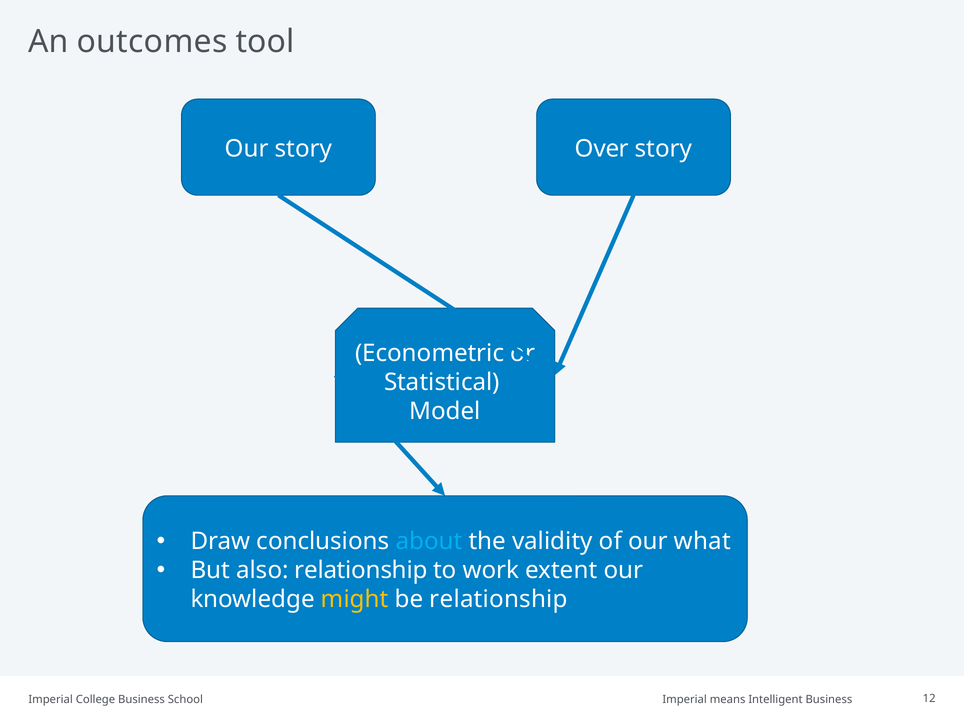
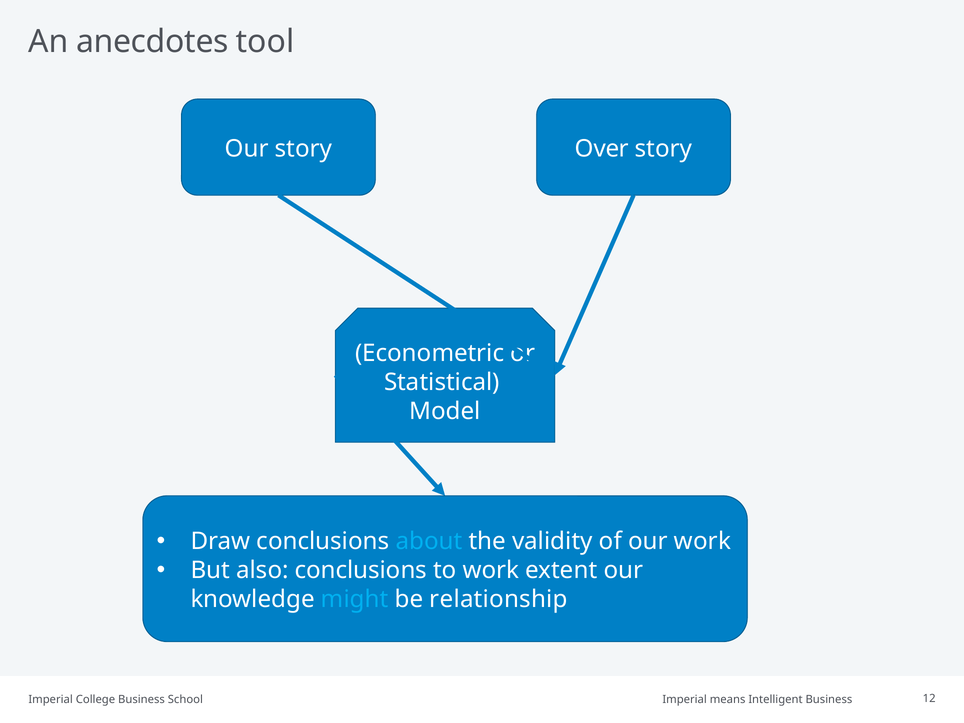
outcomes: outcomes -> anecdotes (152, 42)
our what: what -> work (702, 541)
also relationship: relationship -> conclusions (361, 570)
might colour: yellow -> light blue (355, 599)
